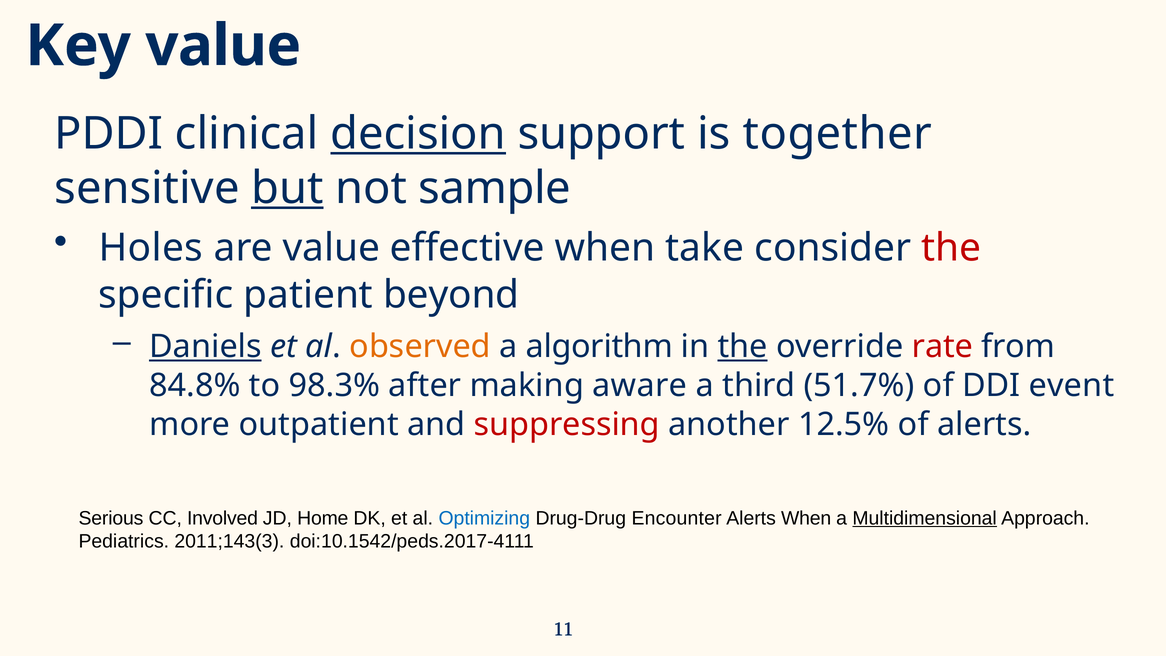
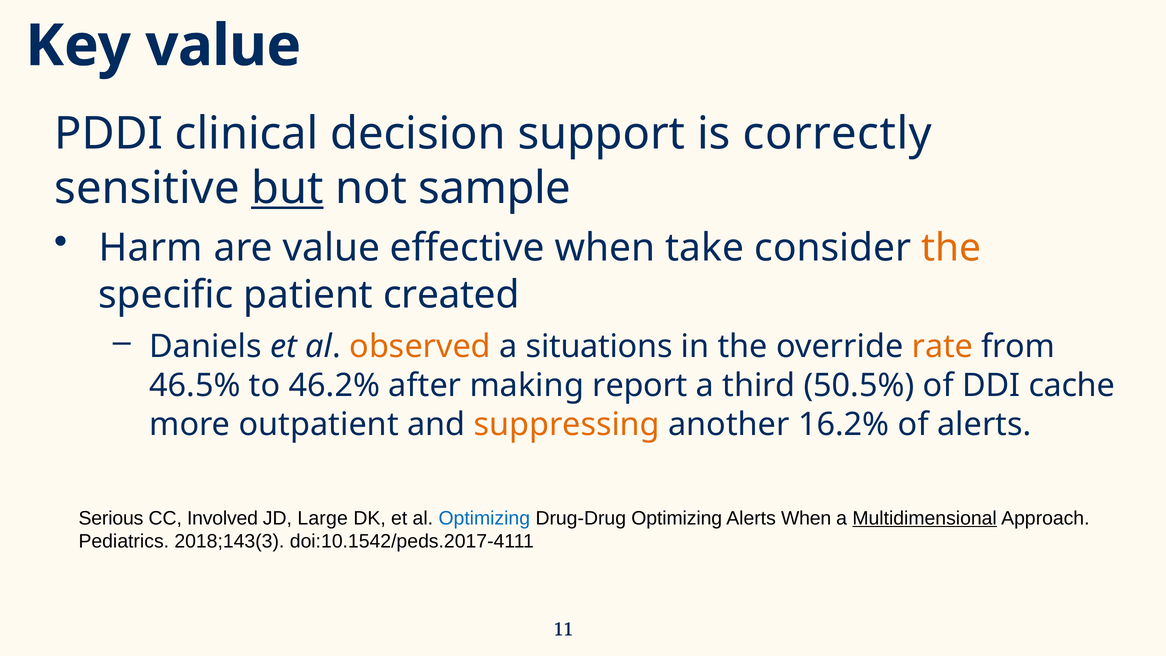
decision underline: present -> none (418, 134)
together: together -> correctly (837, 134)
Holes: Holes -> Harm (151, 248)
the colour: red -> orange (951, 248)
beyond: beyond -> created (451, 295)
Daniels underline: present -> none (205, 347)
algorithm: algorithm -> situations (599, 347)
the underline: present -> none (743, 347)
rate colour: red -> orange (942, 347)
84.8%: 84.8% -> 46.5% (195, 386)
98.3%: 98.3% -> 46.2% (334, 386)
aware: aware -> report (640, 386)
51.7%: 51.7% -> 50.5% (859, 386)
event: event -> cache (1072, 386)
suppressing colour: red -> orange (567, 424)
12.5%: 12.5% -> 16.2% (844, 424)
Home: Home -> Large (323, 518)
Drug-Drug Encounter: Encounter -> Optimizing (677, 518)
2011;143(3: 2011;143(3 -> 2018;143(3 (229, 541)
